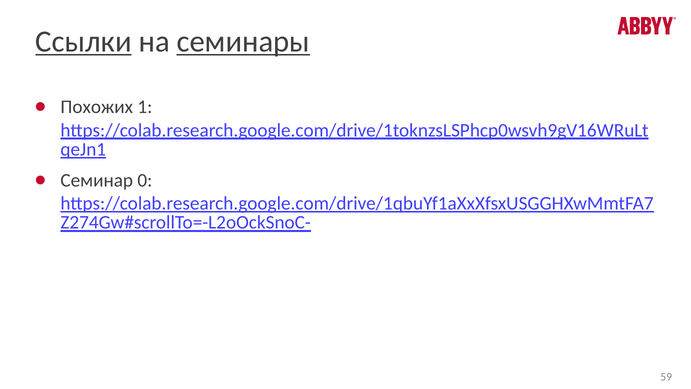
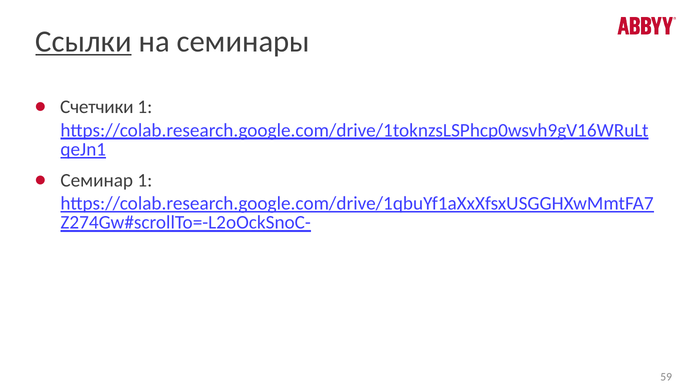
семинары underline: present -> none (243, 41)
Похожих: Похожих -> Счетчики (97, 107)
Семинар 0: 0 -> 1 (145, 180)
